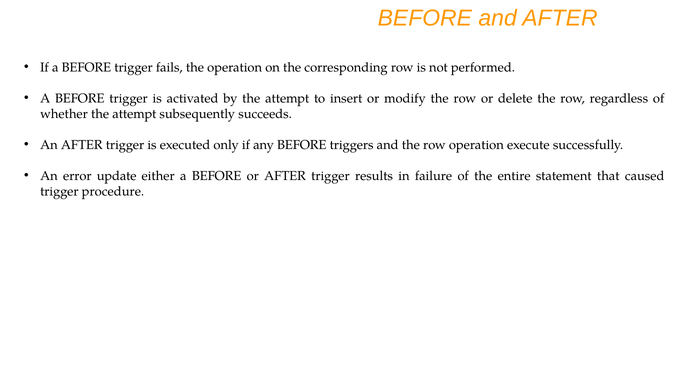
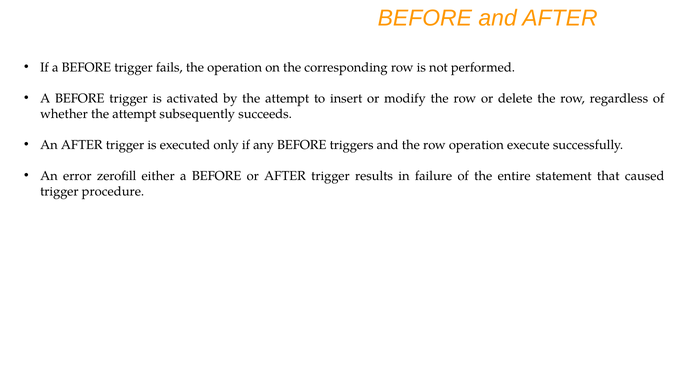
update: update -> zerofill (117, 176)
